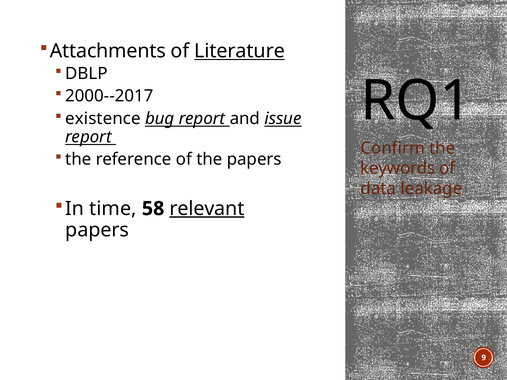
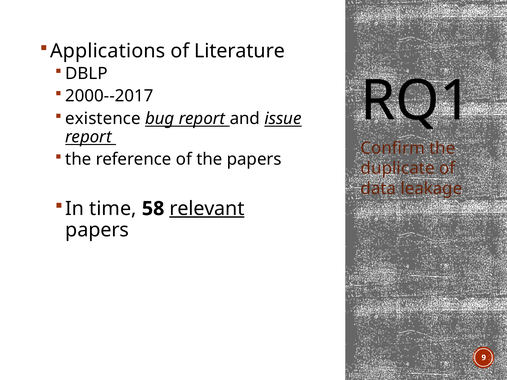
Attachments: Attachments -> Applications (108, 51)
Literature underline: present -> none (240, 51)
keywords: keywords -> duplicate (398, 168)
